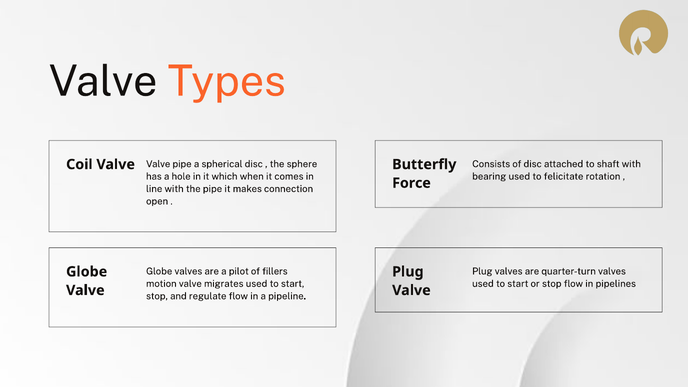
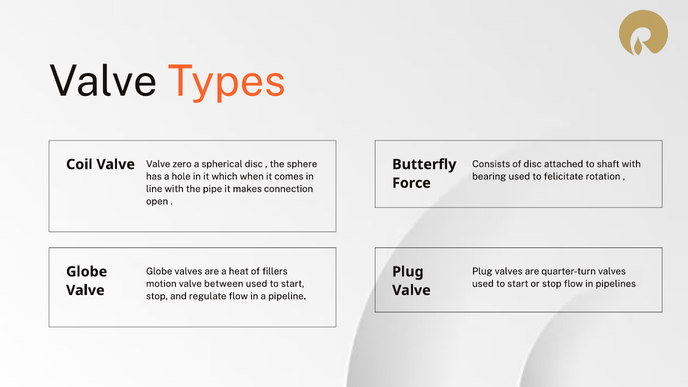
Valve pipe: pipe -> zero (182, 164)
pilot: pilot -> heat (239, 271)
migrates: migrates -> between (224, 284)
